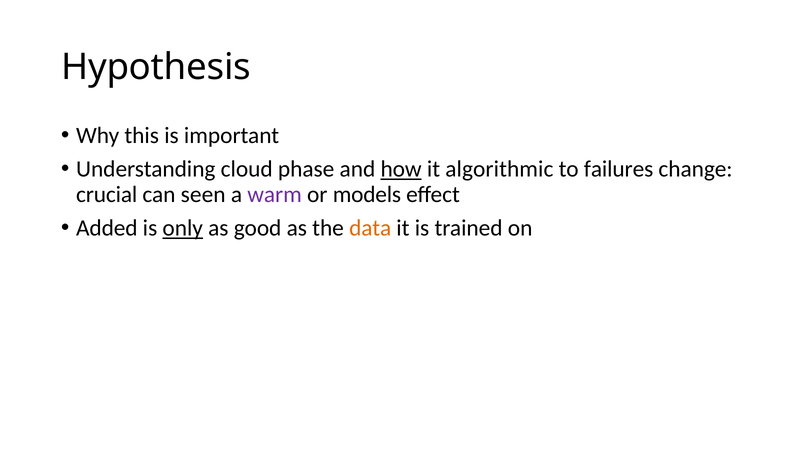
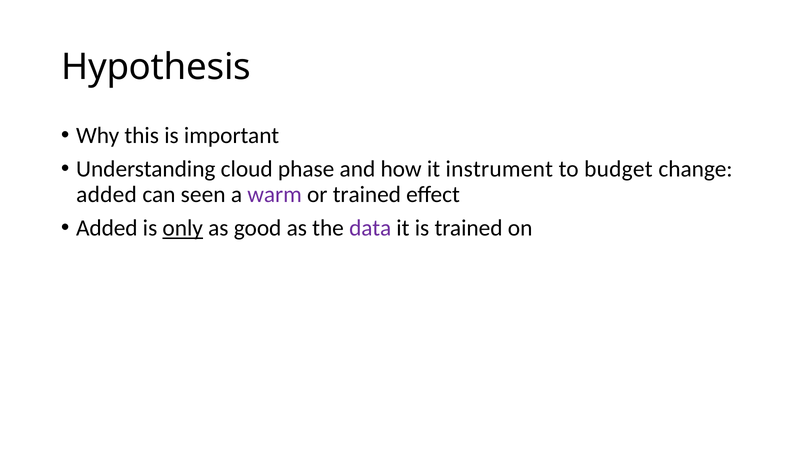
how underline: present -> none (401, 169)
algorithmic: algorithmic -> instrument (499, 169)
failures: failures -> budget (618, 169)
crucial: crucial -> added (106, 194)
or models: models -> trained (367, 194)
data colour: orange -> purple (370, 228)
